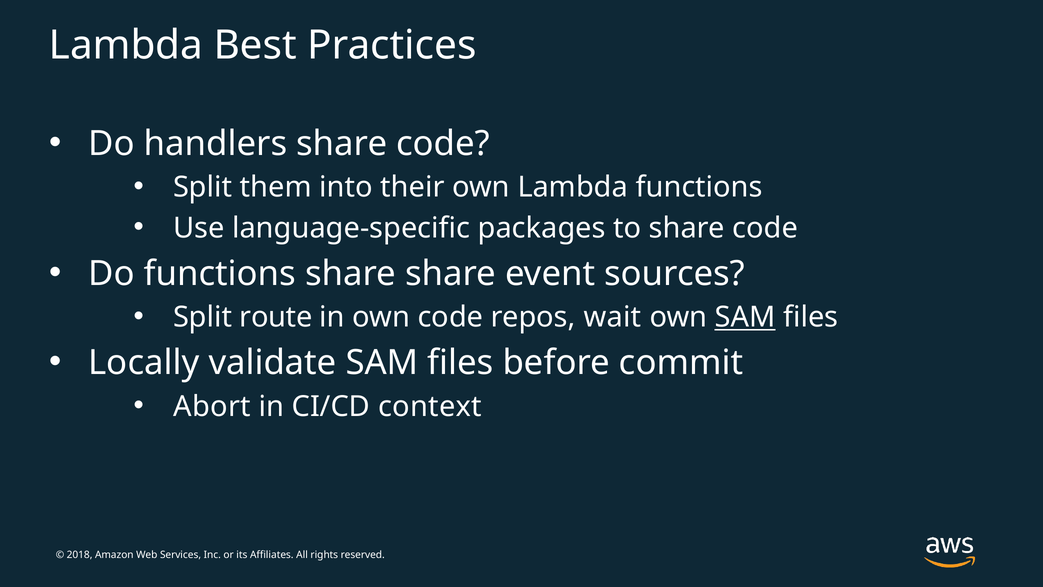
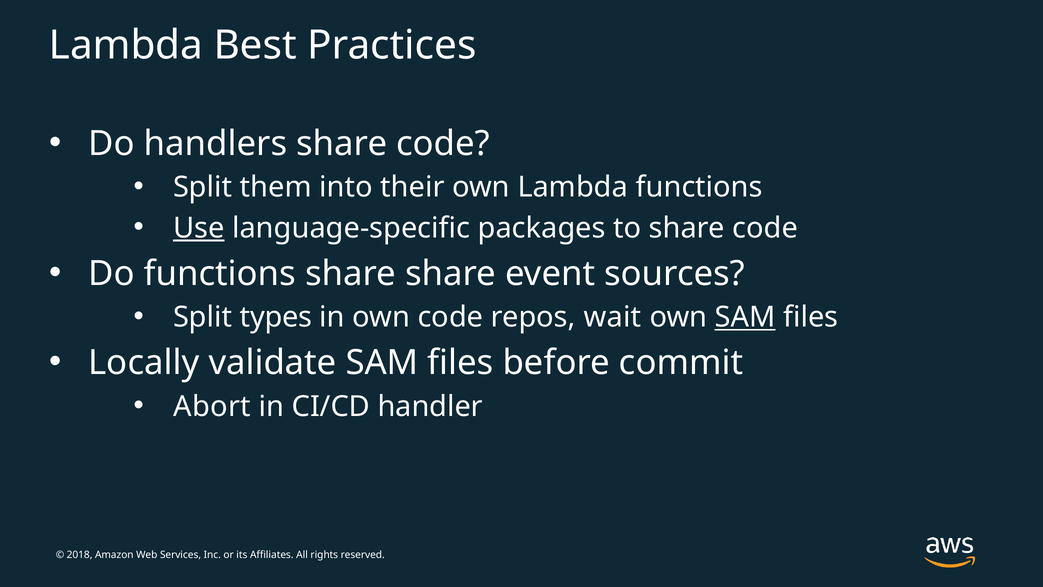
Use underline: none -> present (199, 228)
route: route -> types (276, 317)
context: context -> handler (430, 406)
